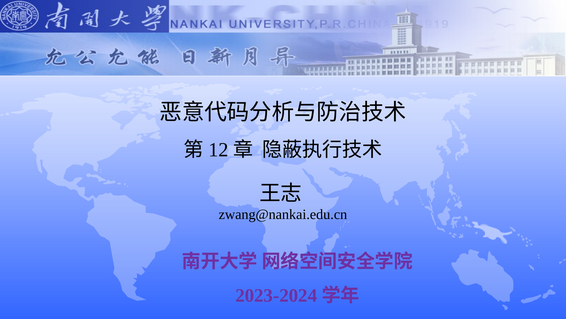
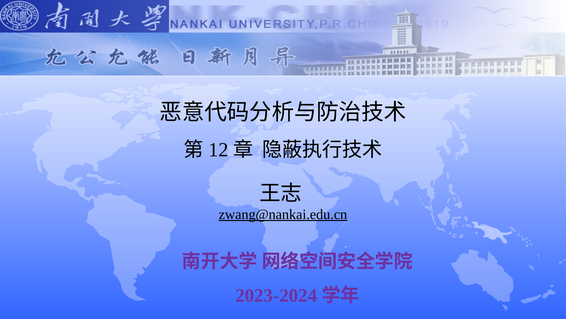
zwang@nankai.edu.cn underline: none -> present (283, 214)
